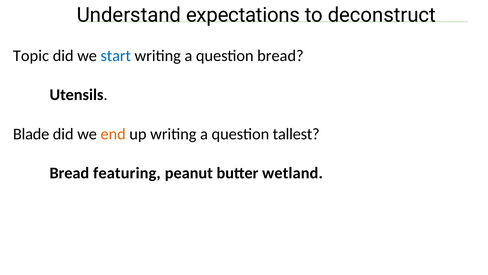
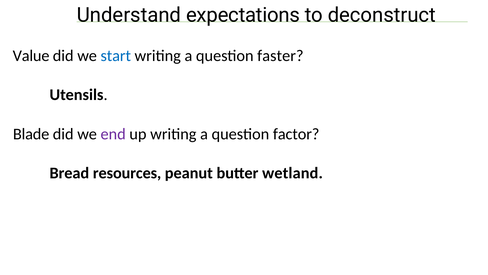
Topic: Topic -> Value (31, 56)
question bread: bread -> faster (280, 56)
end colour: orange -> purple (113, 134)
tallest: tallest -> factor (296, 134)
featuring: featuring -> resources (127, 173)
